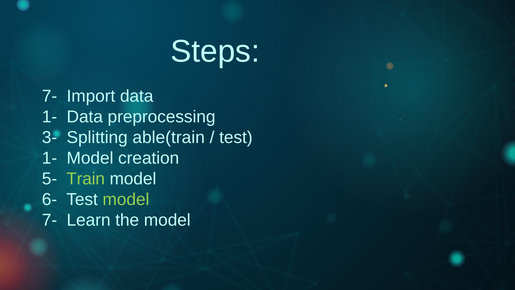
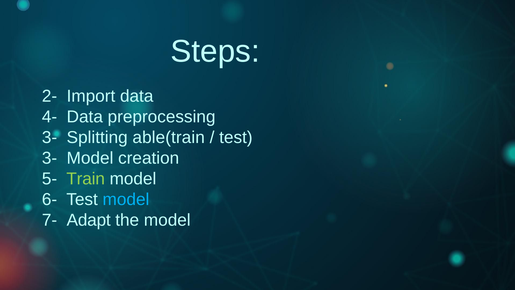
7-: 7- -> 2- (50, 96)
1-: 1- -> 4- (50, 117)
1-: 1- -> 3- (50, 158)
model colour: light green -> light blue (126, 199)
Learn: Learn -> Adapt (89, 220)
